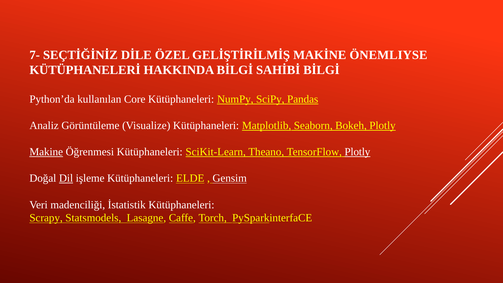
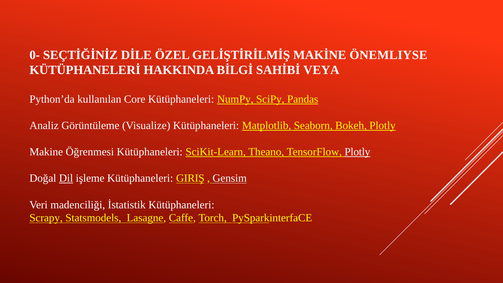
7-: 7- -> 0- (35, 55)
SAHİBİ BİLGİ: BİLGİ -> VEYA (321, 70)
Makine underline: present -> none (46, 152)
ELDE: ELDE -> GIRIŞ (190, 178)
